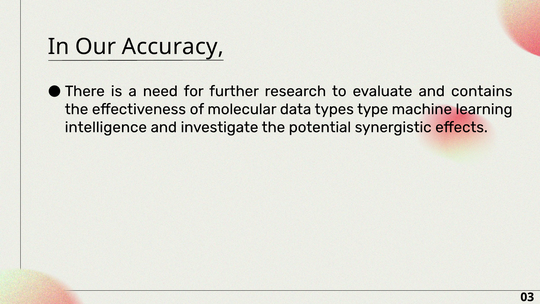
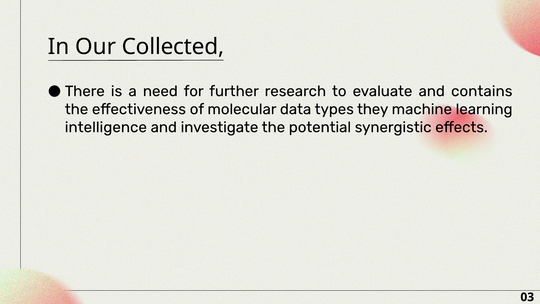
Accuracy: Accuracy -> Collected (173, 47)
type: type -> they (373, 109)
